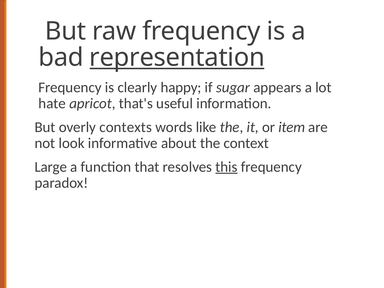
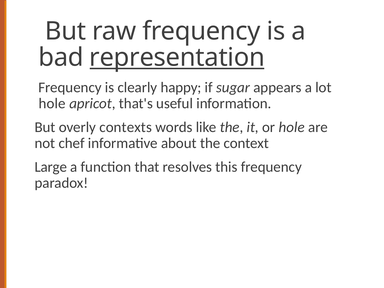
hate: hate -> hole (52, 104)
or item: item -> hole (292, 127)
look: look -> chef (72, 143)
this underline: present -> none (226, 167)
